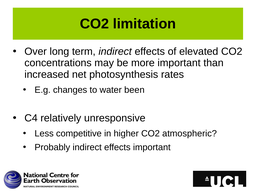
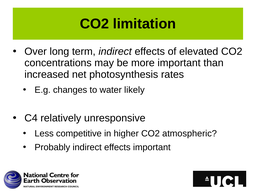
been: been -> likely (134, 90)
